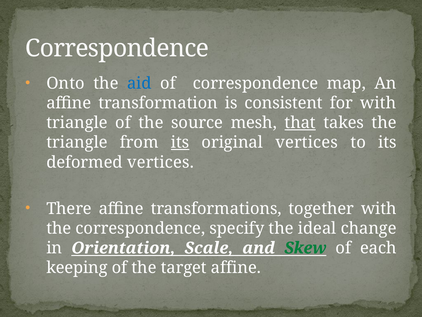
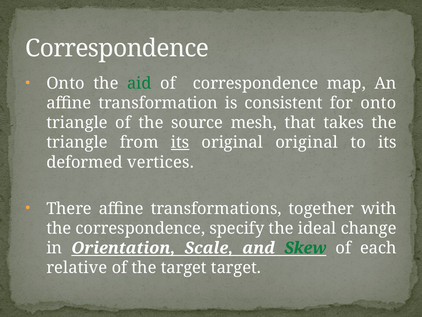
aid colour: blue -> green (139, 83)
for with: with -> onto (378, 103)
that underline: present -> none (300, 123)
original vertices: vertices -> original (307, 142)
keeping: keeping -> relative (77, 267)
target affine: affine -> target (236, 267)
